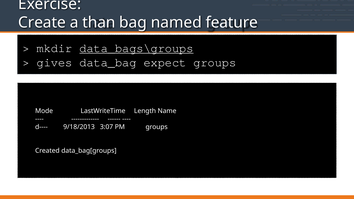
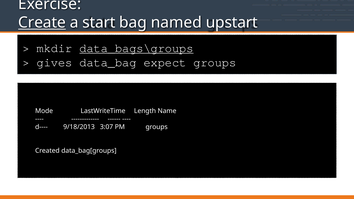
Create underline: none -> present (42, 22)
than: than -> start (99, 22)
feature: feature -> upstart (232, 22)
